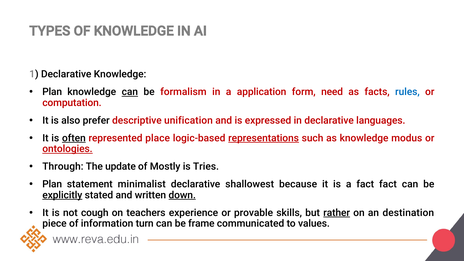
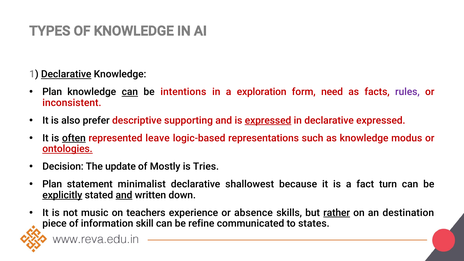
Declarative underline: none -> present (66, 74)
formalism: formalism -> intentions (183, 92)
application: application -> exploration (262, 92)
rules colour: blue -> purple (407, 92)
computation: computation -> inconsistent (72, 103)
unification: unification -> supporting (189, 120)
expressed underline: none -> present (268, 120)
declarative languages: languages -> expressed (381, 120)
place: place -> leave (158, 138)
representations underline: present -> none (264, 138)
Through: Through -> Decision (63, 167)
fact fact: fact -> turn (388, 184)
and underline: none -> present (124, 195)
down underline: present -> none (182, 195)
cough: cough -> music (95, 213)
provable: provable -> absence (253, 213)
turn: turn -> skill (145, 224)
frame: frame -> refine (201, 224)
values: values -> states (314, 224)
